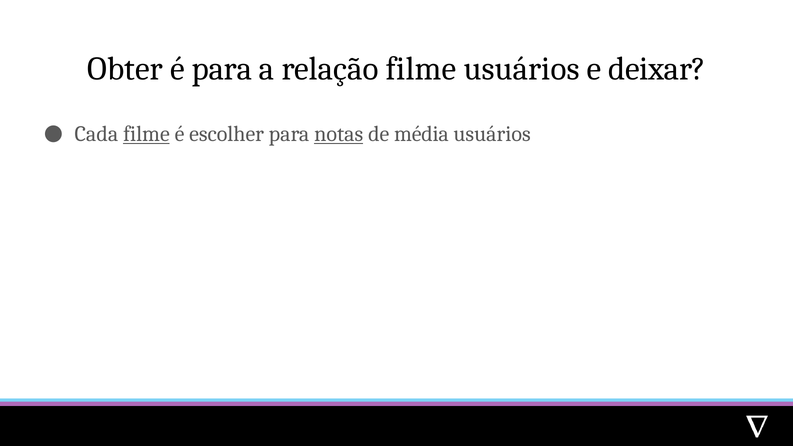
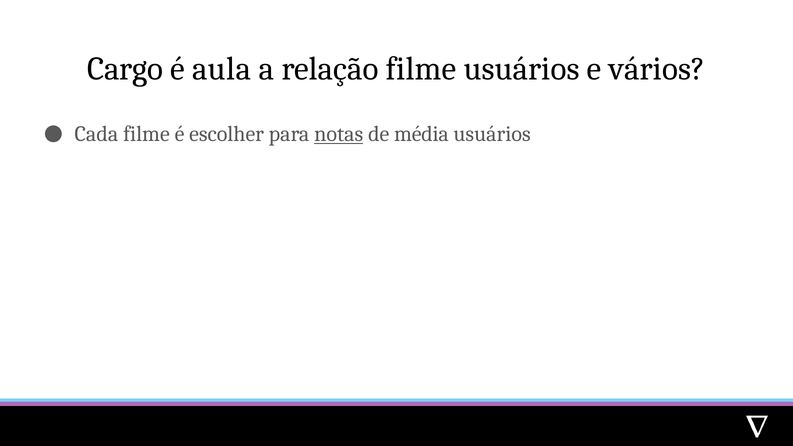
Obter: Obter -> Cargo (125, 69)
é para: para -> aula (222, 69)
deixar: deixar -> vários (657, 69)
filme underline: present -> none (146, 134)
